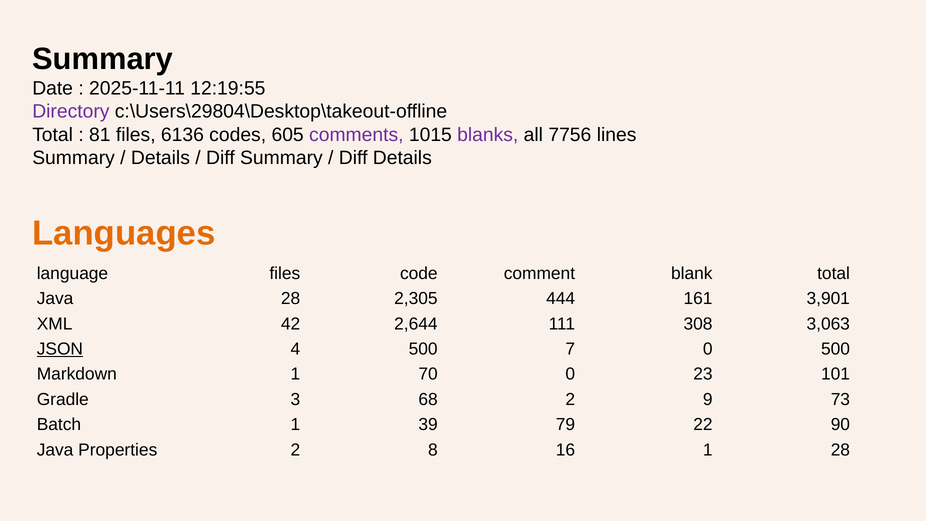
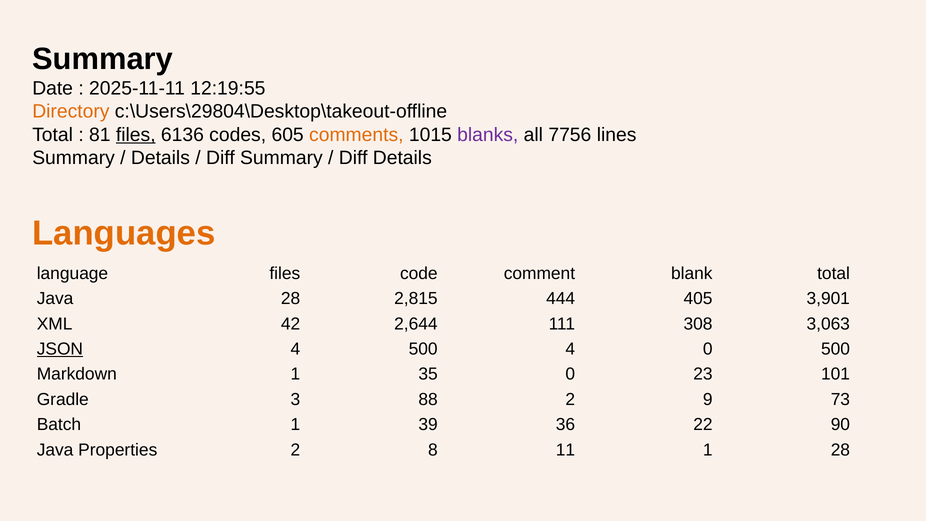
Directory colour: purple -> orange (71, 112)
files underline: none -> present (136, 135)
comments colour: purple -> orange (356, 135)
2,305: 2,305 -> 2,815 (416, 299)
161: 161 -> 405 (698, 299)
500 7: 7 -> 4 (570, 349)
70: 70 -> 35 (428, 374)
68: 68 -> 88 (428, 399)
79: 79 -> 36 (566, 425)
16: 16 -> 11 (566, 450)
